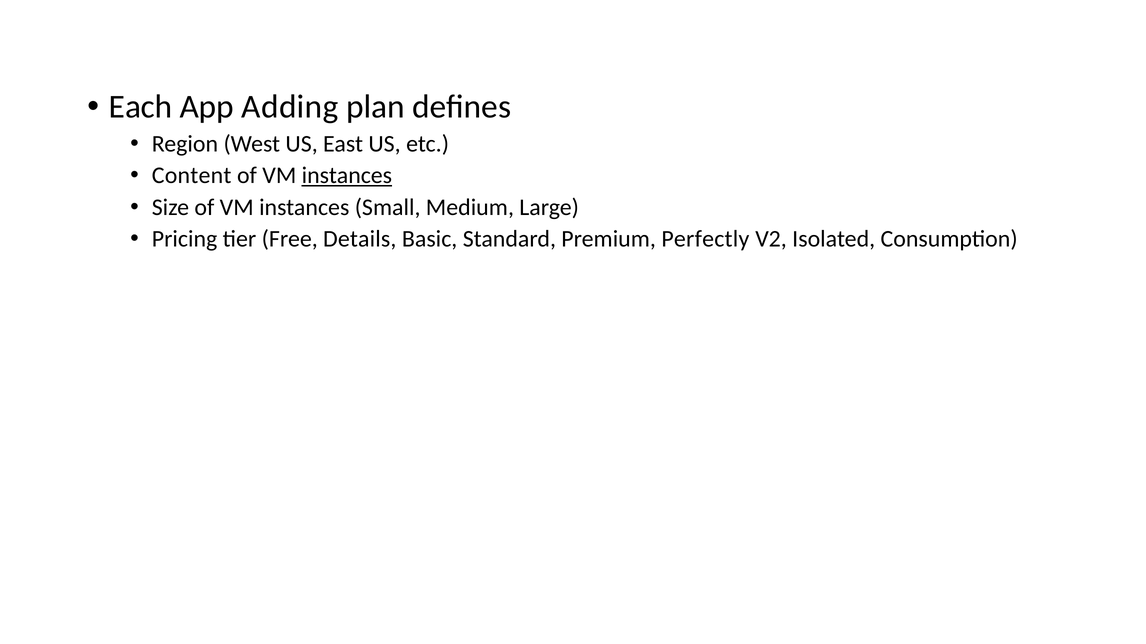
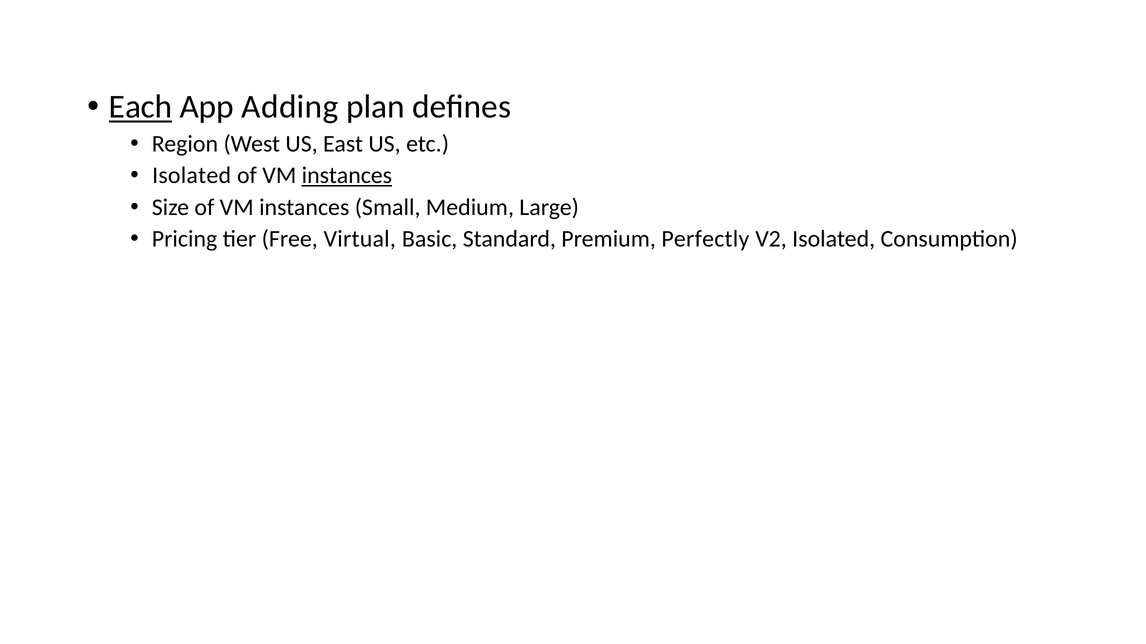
Each underline: none -> present (141, 107)
Content: Content -> Isolated (192, 176)
Details: Details -> Virtual (360, 239)
